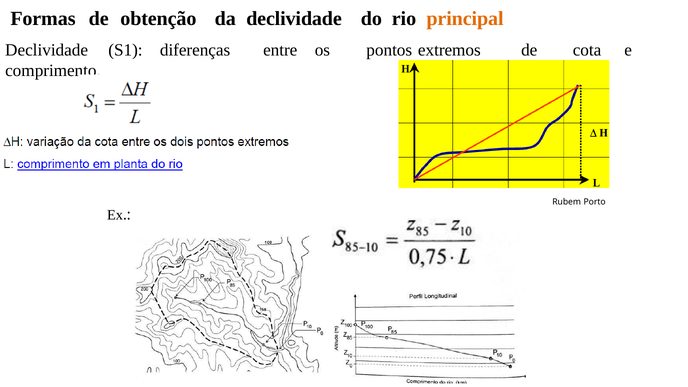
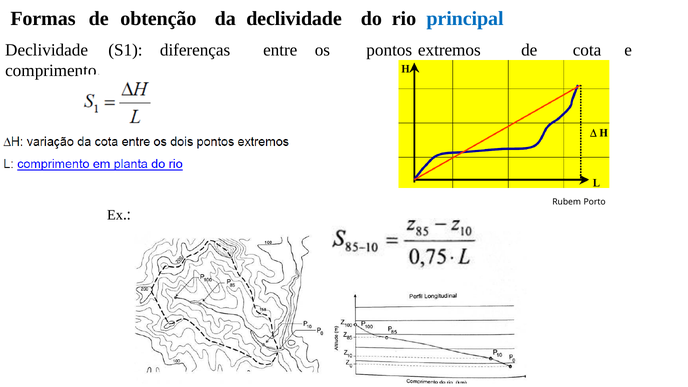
principal colour: orange -> blue (465, 18)
